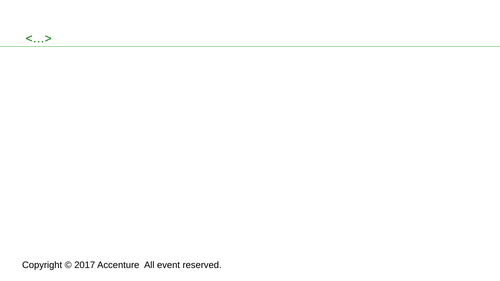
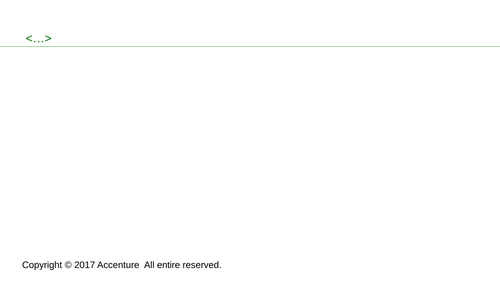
event: event -> entire (169, 266)
